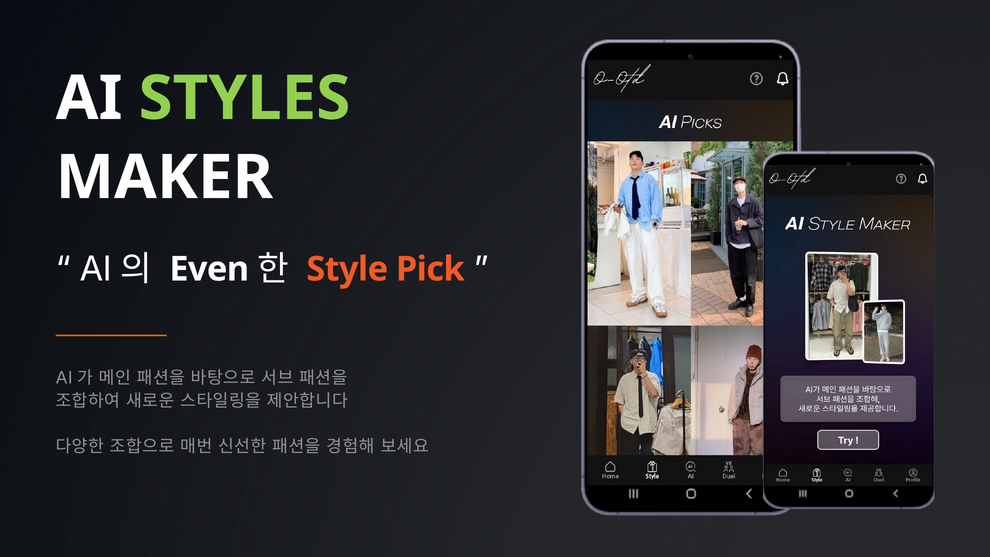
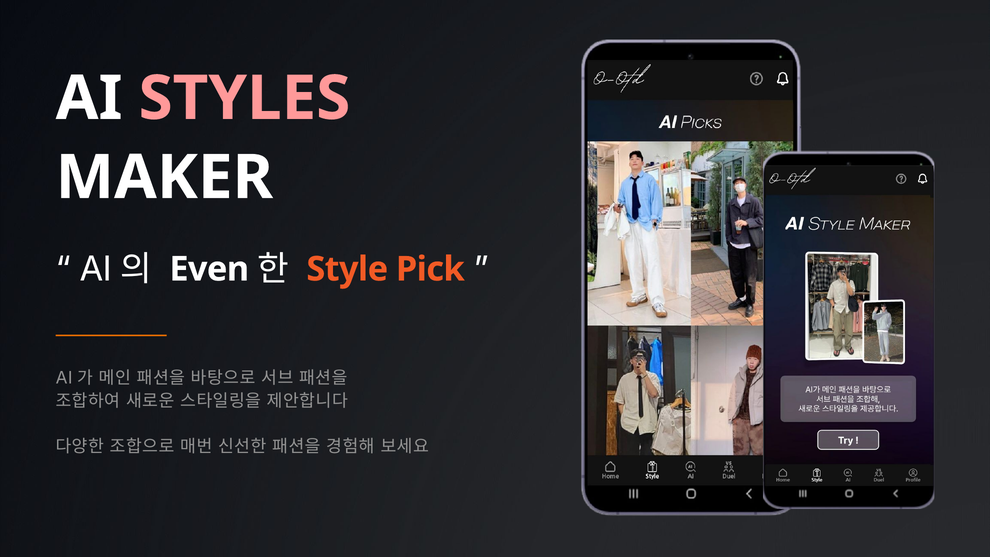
STYLES colour: light green -> pink (244, 98)
